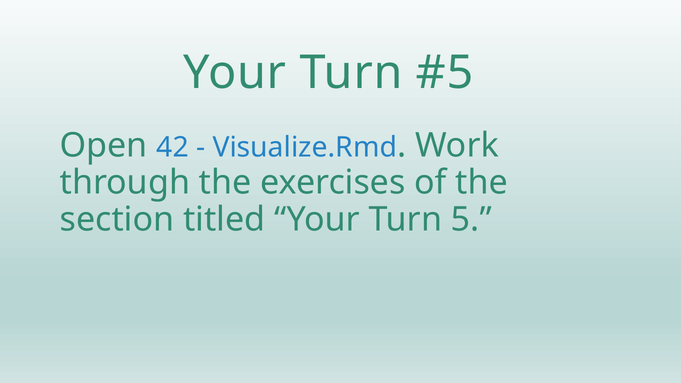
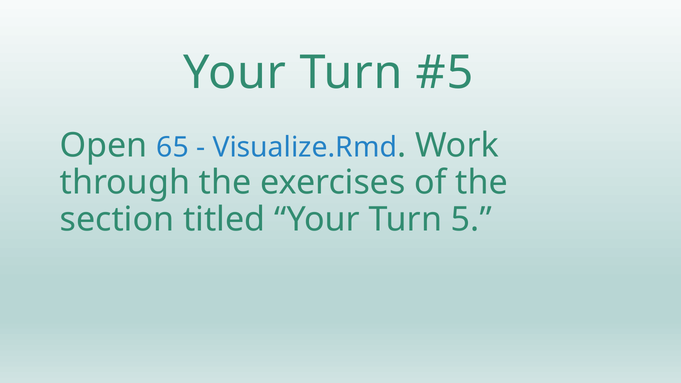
42: 42 -> 65 (173, 148)
